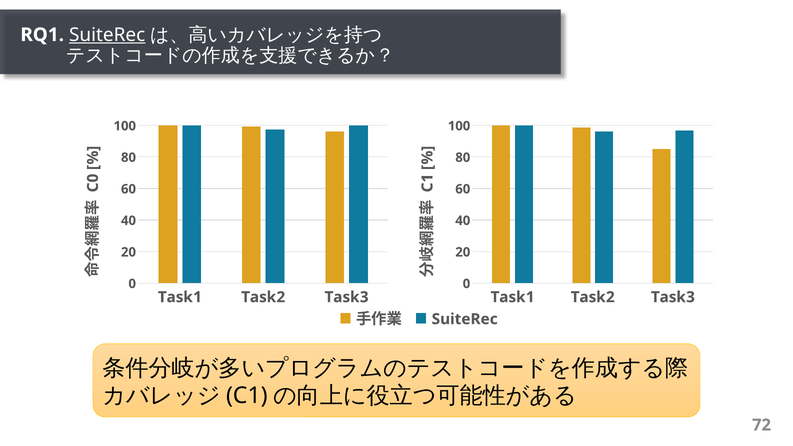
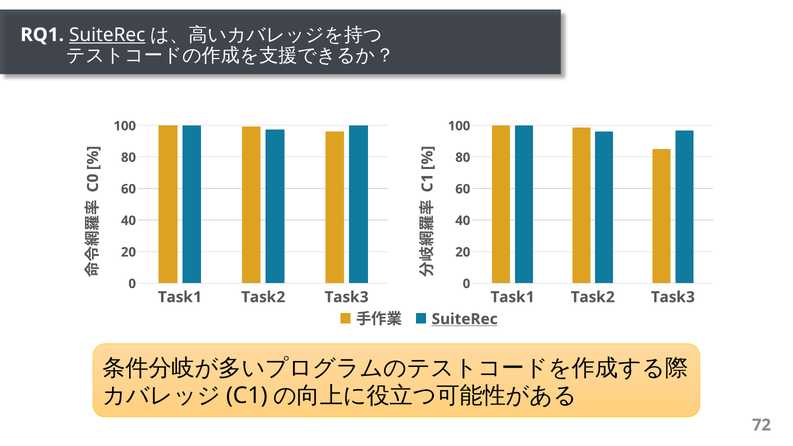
SuiteRec underline: none -> present (465, 319)
